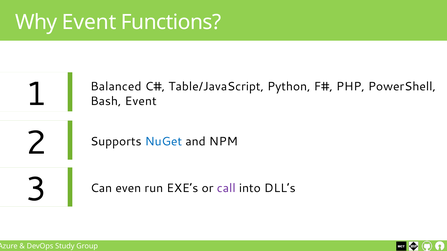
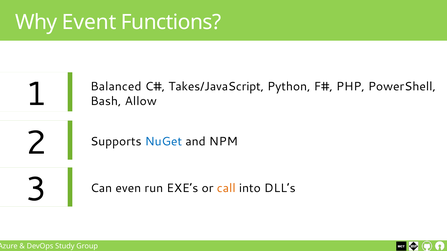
Table/JavaScript: Table/JavaScript -> Takes/JavaScript (216, 87)
Bash Event: Event -> Allow (141, 101)
call colour: purple -> orange (226, 188)
